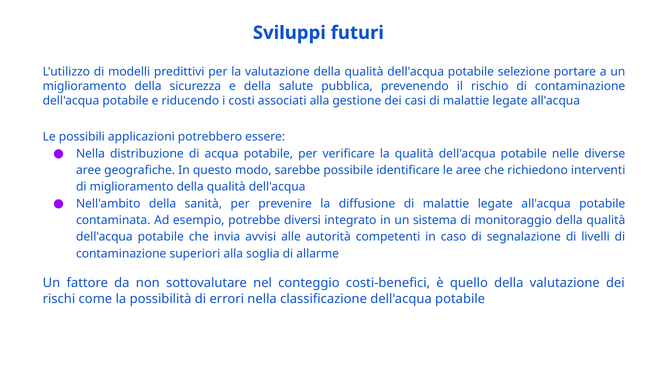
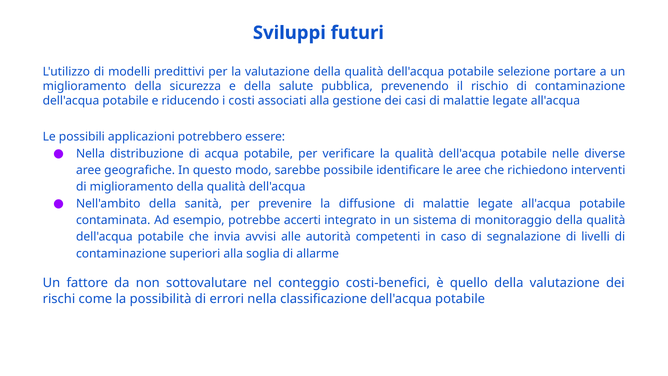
diversi: diversi -> accerti (302, 220)
